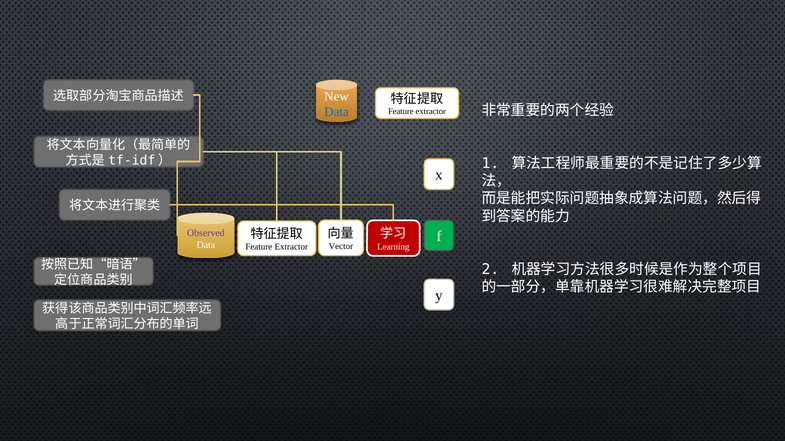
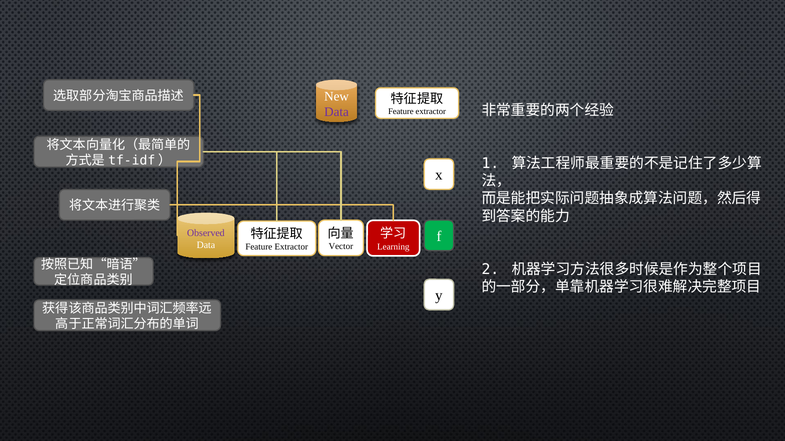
Data colour: blue -> purple (337, 112)
